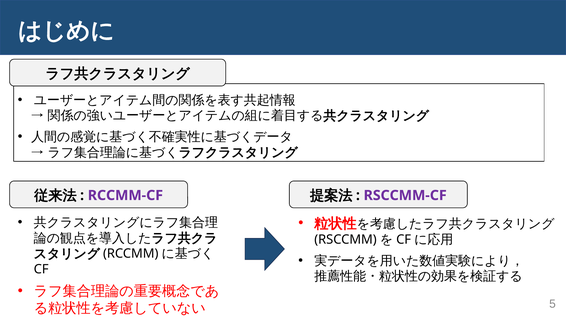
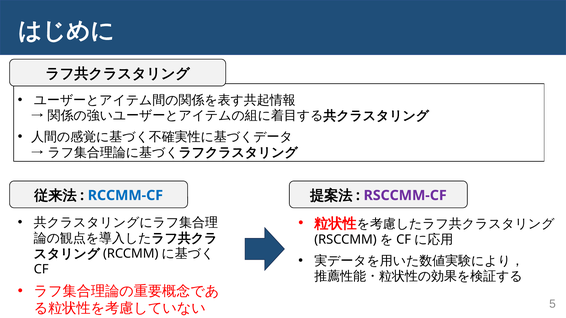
RCCMM-CF colour: purple -> blue (125, 196)
